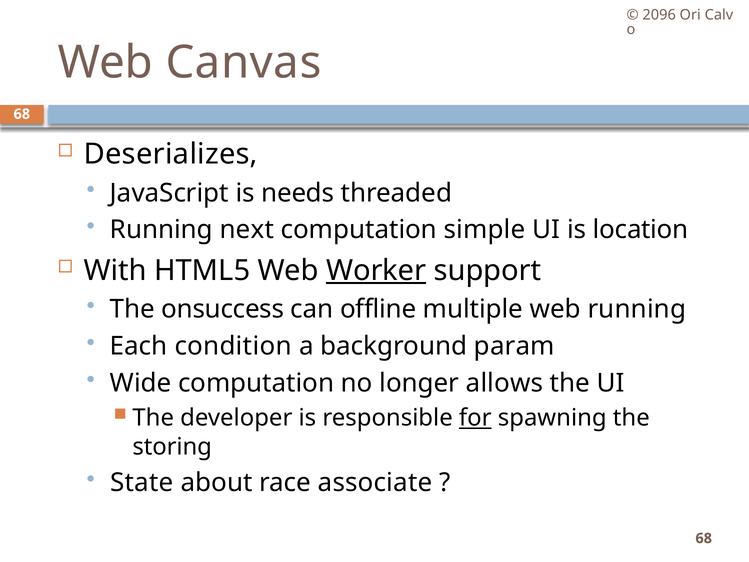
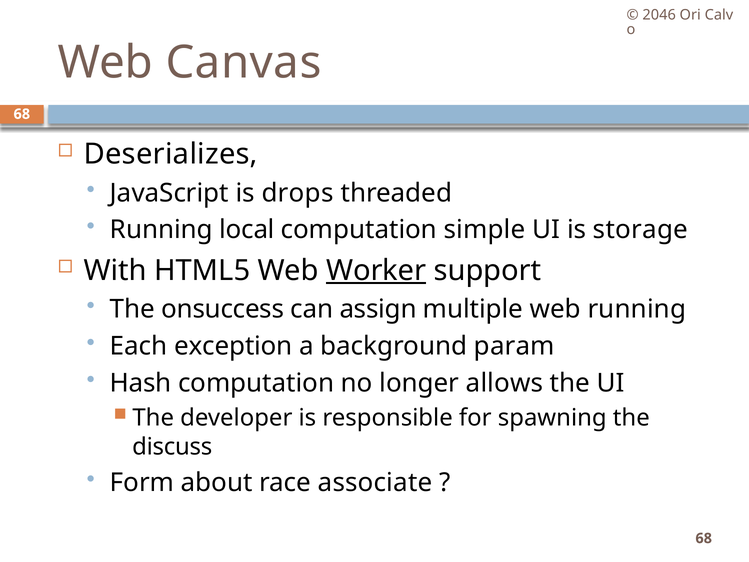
2096: 2096 -> 2046 (659, 15)
needs: needs -> drops (298, 193)
next: next -> local (247, 230)
location: location -> storage (640, 230)
offline: offline -> assign (378, 309)
condition: condition -> exception (233, 346)
Wide: Wide -> Hash (141, 383)
for underline: present -> none (475, 418)
storing: storing -> discuss (172, 446)
State: State -> Form (142, 482)
